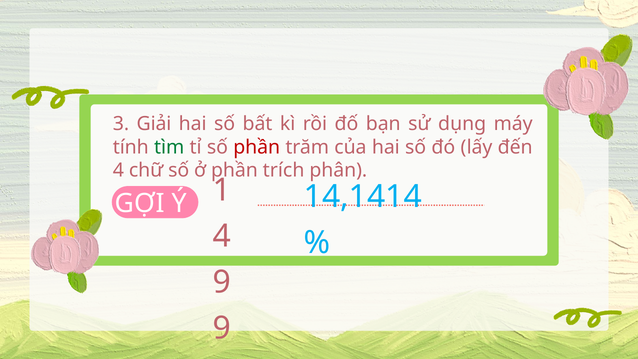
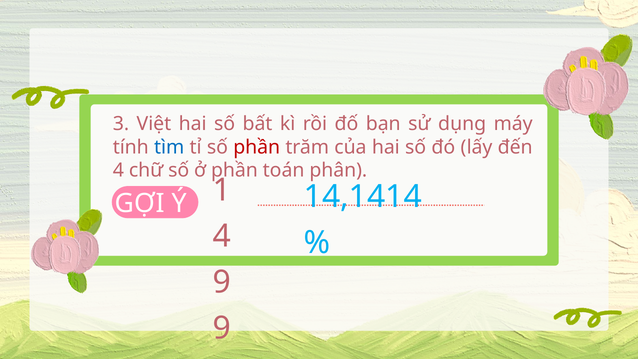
Giải: Giải -> Việt (154, 124)
tìm colour: green -> blue (169, 147)
trích: trích -> toán (284, 170)
